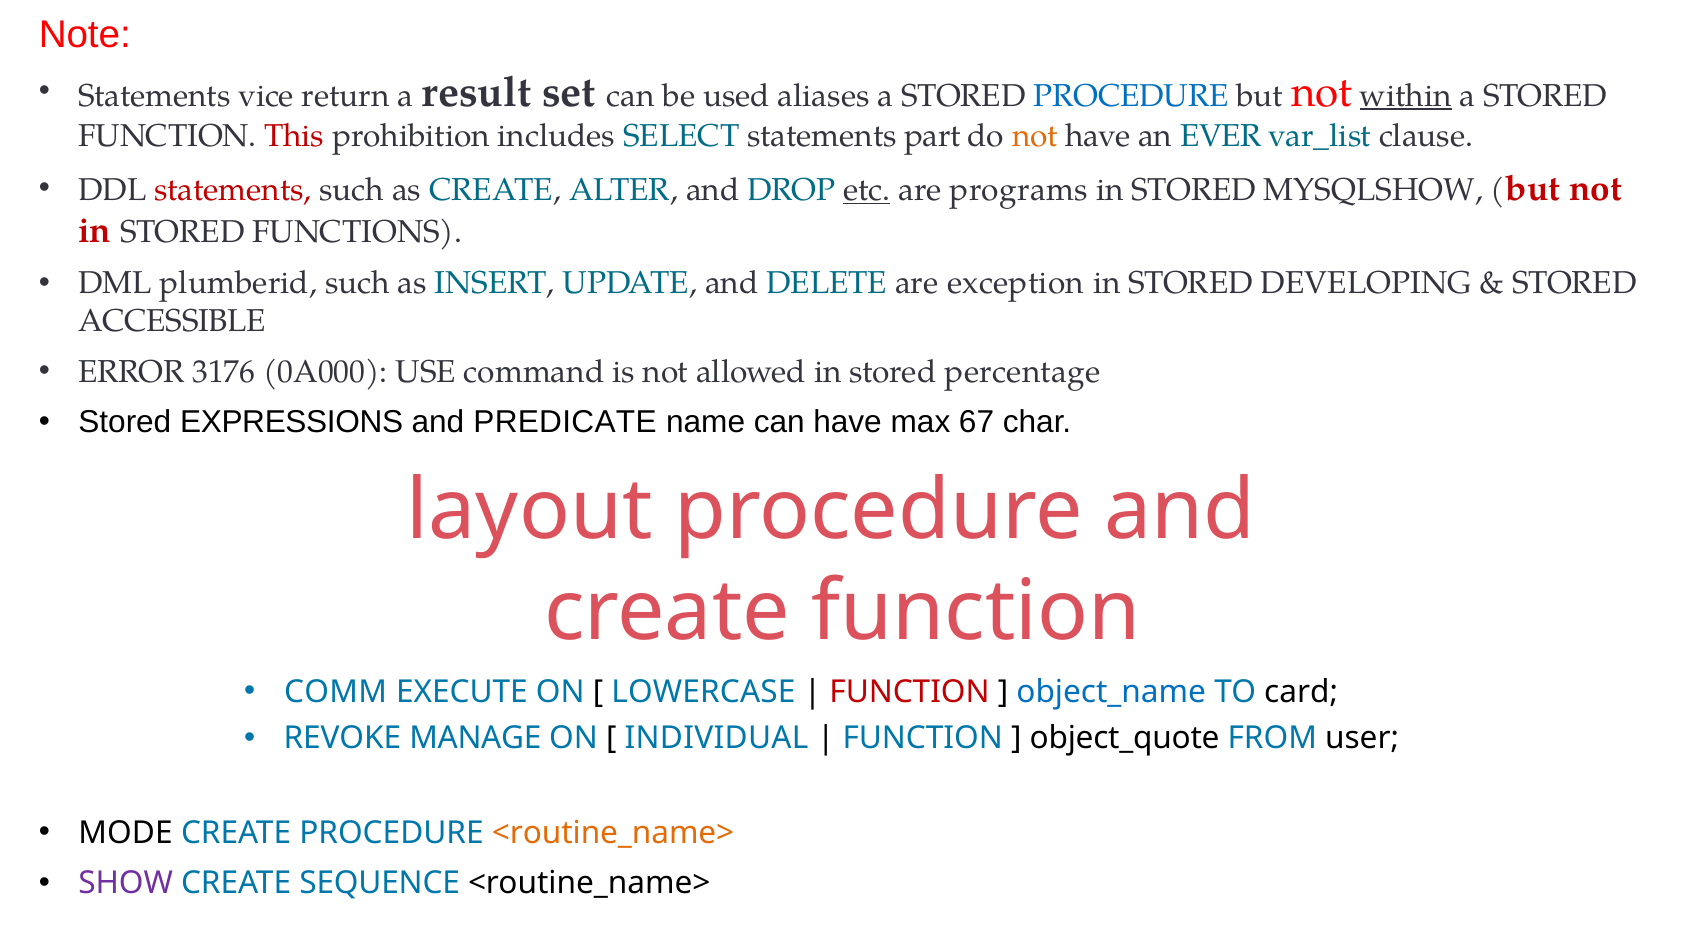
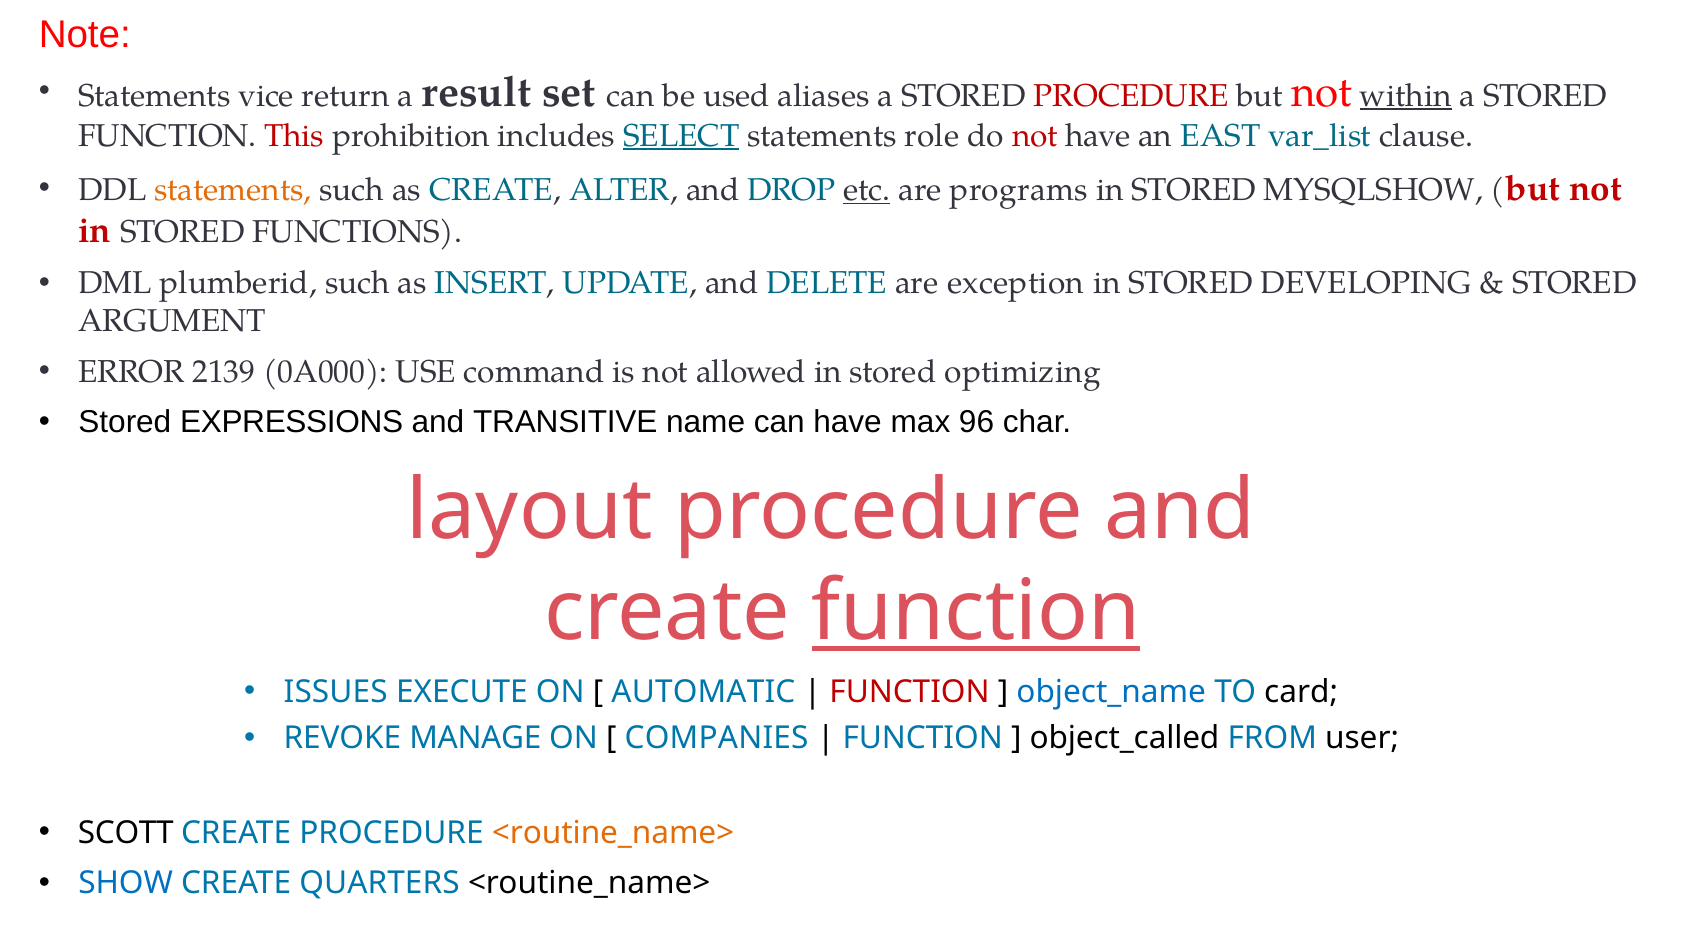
PROCEDURE colour: blue -> red (1131, 96)
SELECT underline: none -> present (681, 136)
part: part -> role (932, 136)
not colour: orange -> red (1035, 136)
EVER: EVER -> EAST (1221, 136)
statements colour: red -> orange (233, 190)
ACCESSIBLE: ACCESSIBLE -> ARGUMENT (172, 321)
3176: 3176 -> 2139 (224, 372)
percentage: percentage -> optimizing (1023, 372)
PREDICATE: PREDICATE -> TRANSITIVE (565, 422)
67: 67 -> 96 (977, 422)
function underline: none -> present (976, 612)
COMM: COMM -> ISSUES (336, 692)
LOWERCASE: LOWERCASE -> AUTOMATIC (703, 692)
INDIVIDUAL: INDIVIDUAL -> COMPANIES (717, 738)
object_quote: object_quote -> object_called (1125, 738)
MODE: MODE -> SCOTT (126, 833)
SHOW colour: purple -> blue (126, 883)
SEQUENCE: SEQUENCE -> QUARTERS (380, 883)
